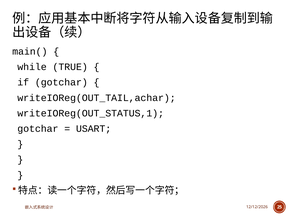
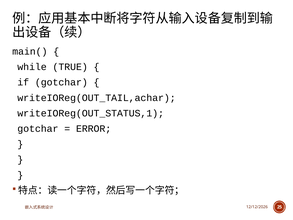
USART: USART -> ERROR (94, 129)
